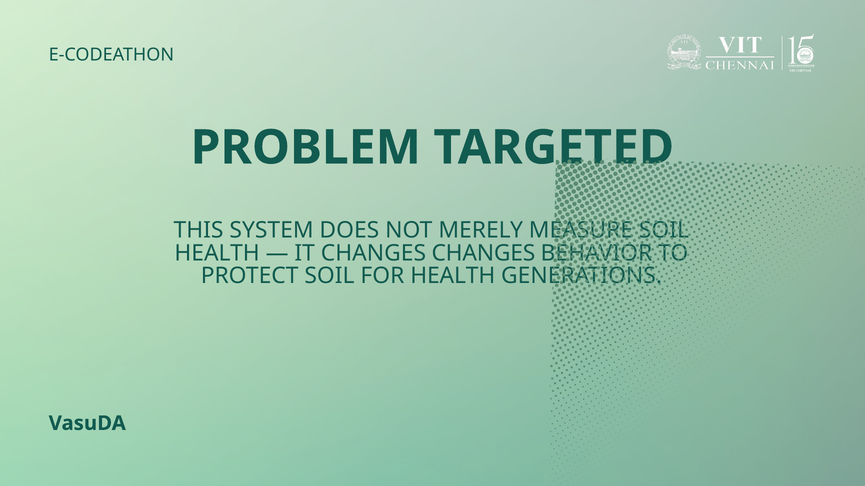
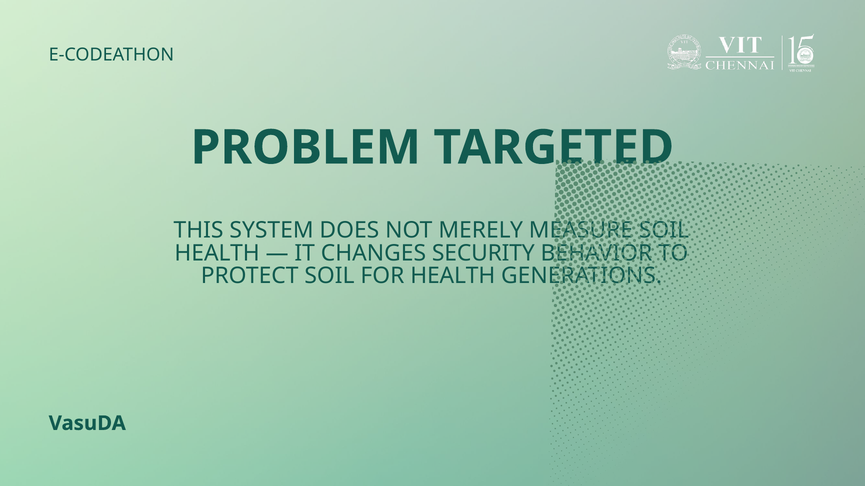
CHANGES CHANGES: CHANGES -> SECURITY (483, 253)
